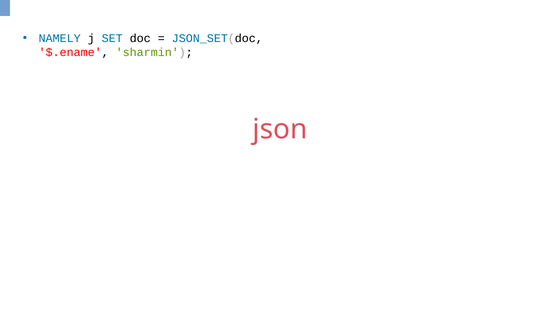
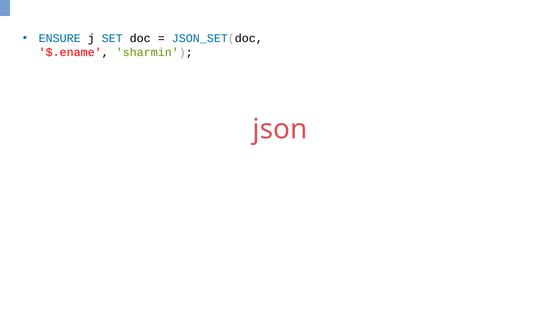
NAMELY: NAMELY -> ENSURE (60, 38)
